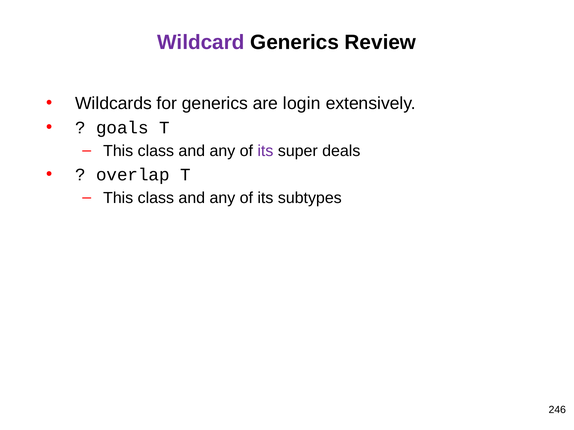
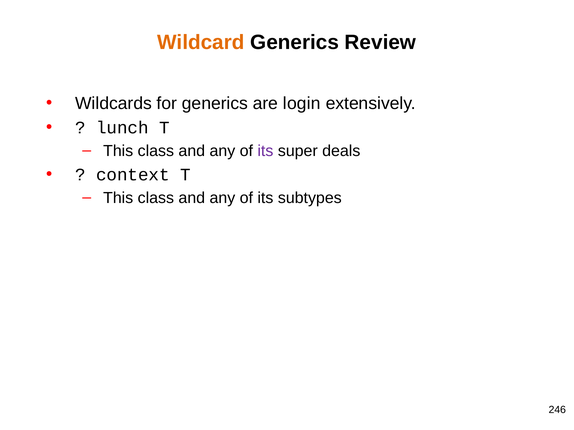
Wildcard colour: purple -> orange (201, 42)
goals: goals -> lunch (122, 128)
overlap: overlap -> context (133, 175)
